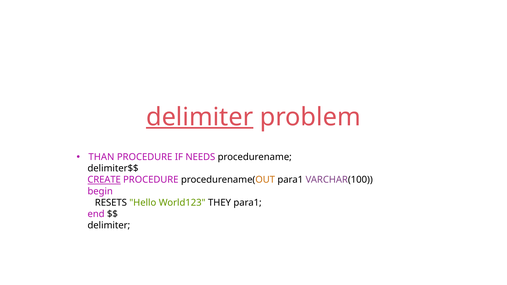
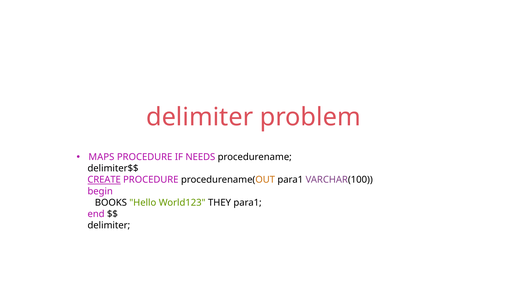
delimiter underline: present -> none (200, 117)
THAN: THAN -> MAPS (101, 157)
RESETS: RESETS -> BOOKS (111, 203)
